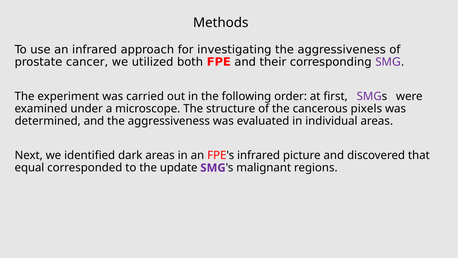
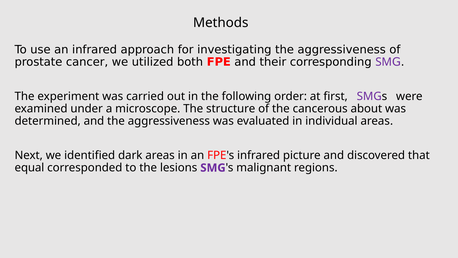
pixels: pixels -> about (366, 109)
update: update -> lesions (179, 168)
